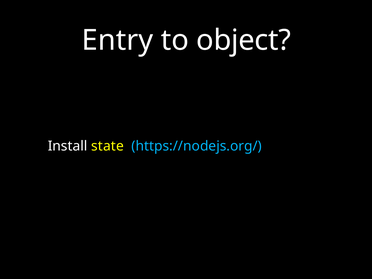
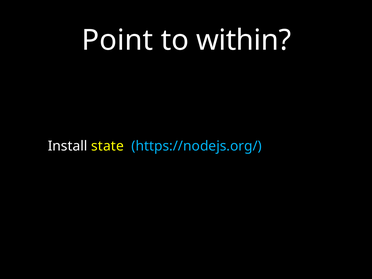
Entry: Entry -> Point (117, 40)
object: object -> within (244, 40)
